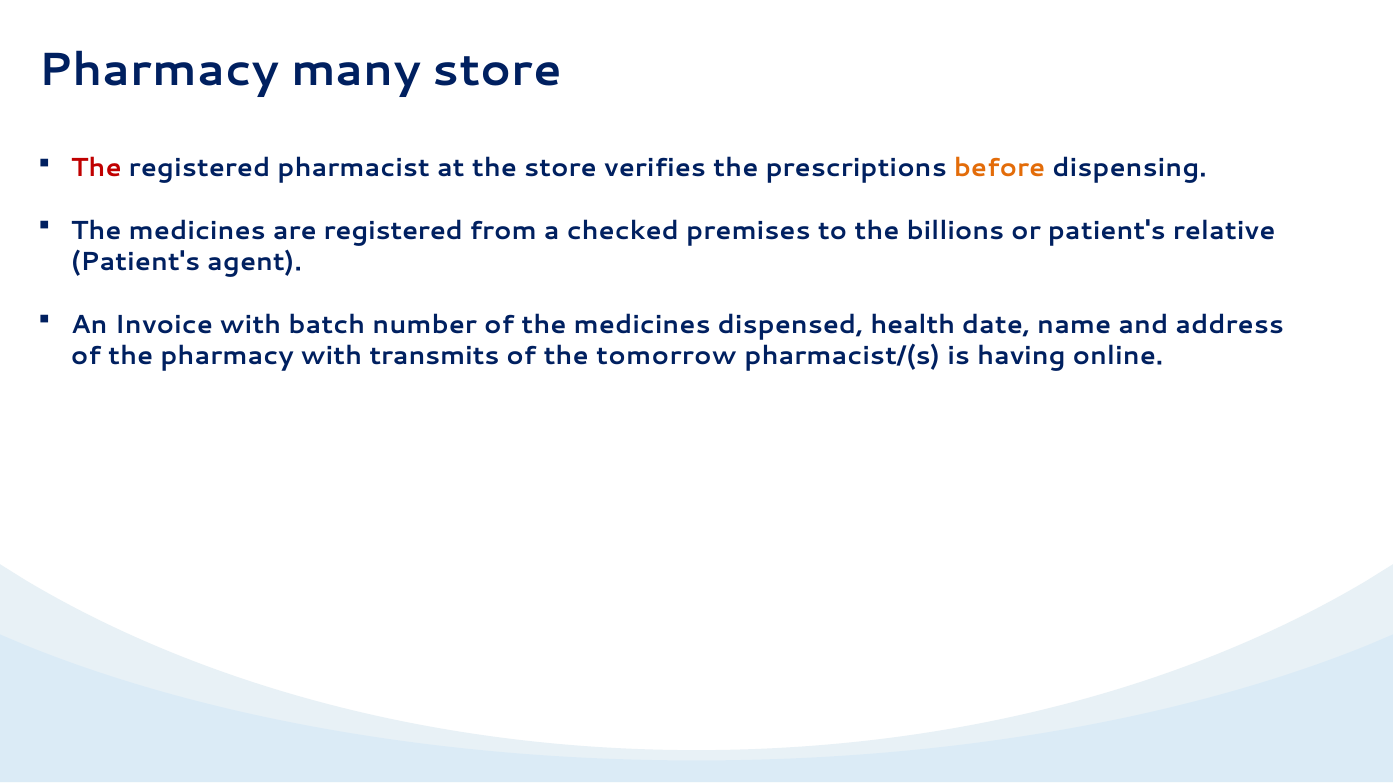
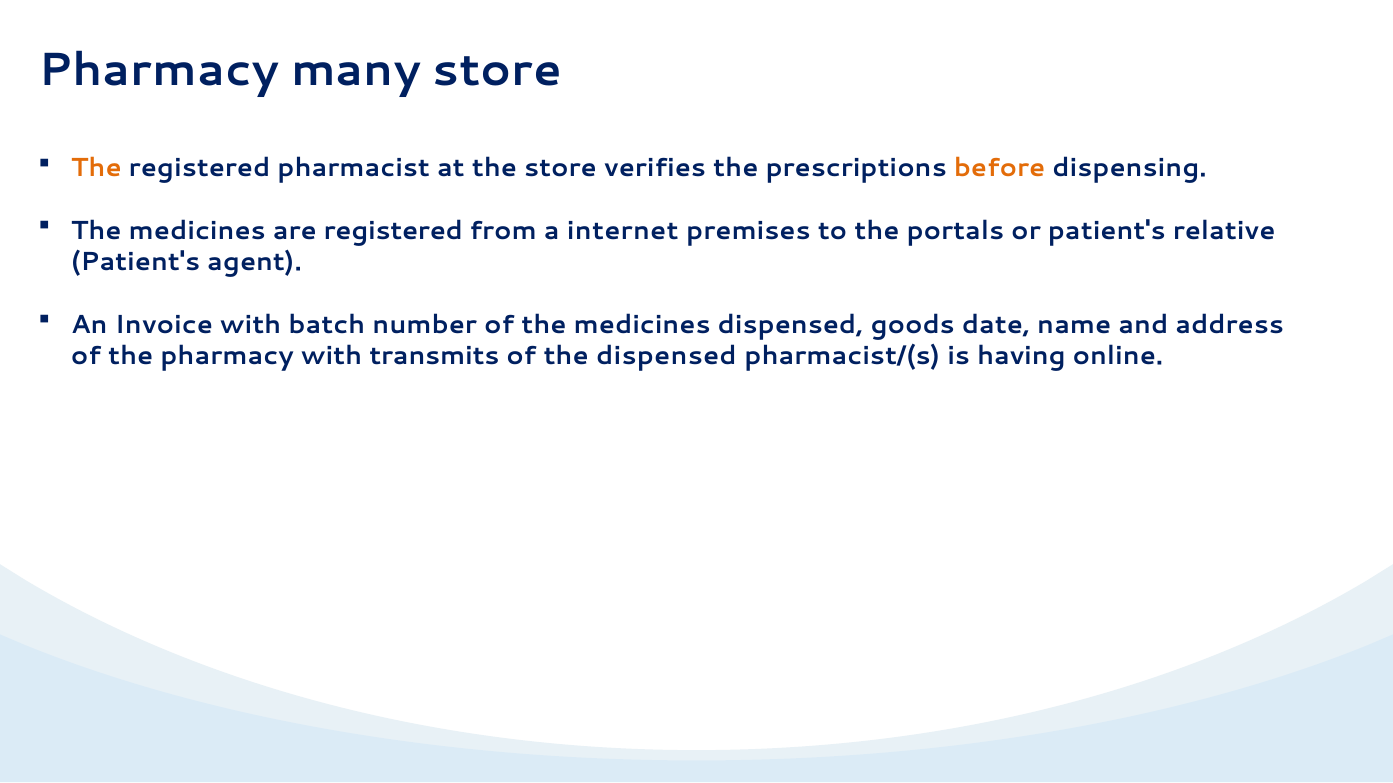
The colour: red -> orange (96, 168)
checked: checked -> internet (623, 231)
billions: billions -> portals (955, 231)
health: health -> goods (913, 325)
the tomorrow: tomorrow -> dispensed (666, 356)
